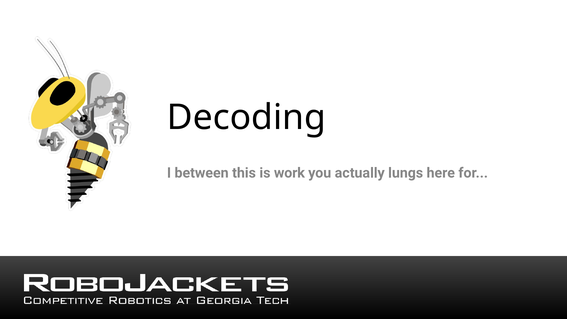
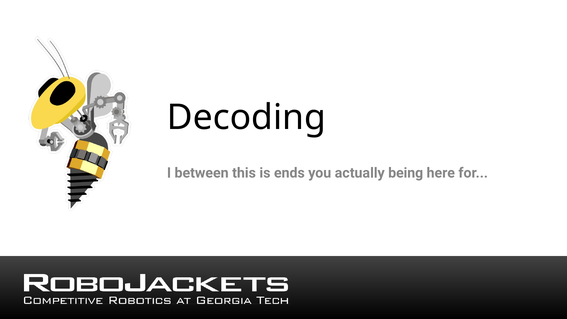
work: work -> ends (289, 173)
lungs: lungs -> being (406, 173)
